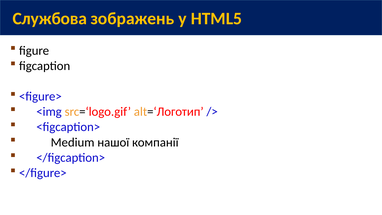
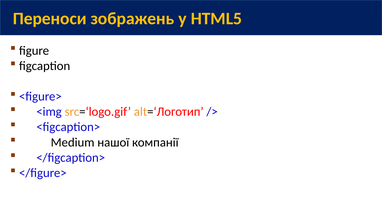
Службова: Службова -> Переноси (50, 19)
